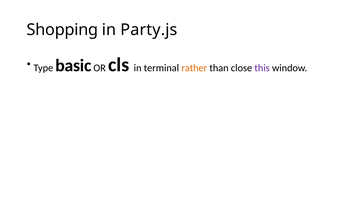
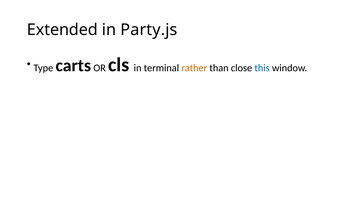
Shopping: Shopping -> Extended (62, 30)
basic: basic -> carts (73, 66)
this colour: purple -> blue (262, 68)
